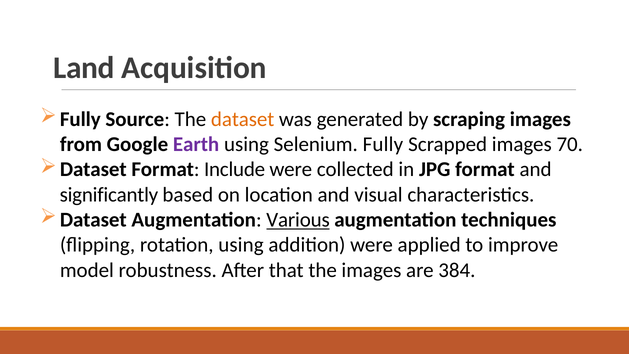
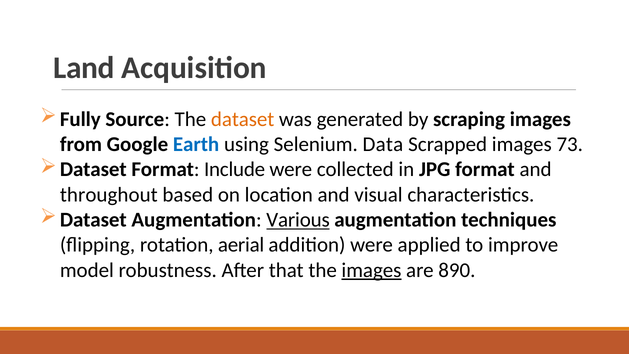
Earth colour: purple -> blue (196, 144)
Selenium Fully: Fully -> Data (383, 144)
70: 70 -> 73 (570, 144)
significantly: significantly -> throughout (109, 195)
rotation using: using -> aerial (241, 245)
images underline: none -> present (371, 270)
384: 384 -> 890 (457, 270)
